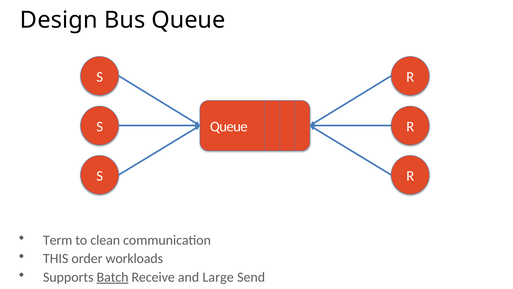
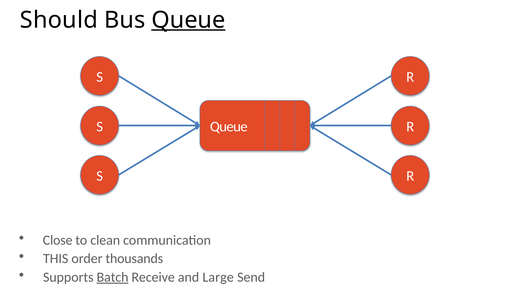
Design: Design -> Should (59, 20)
Queue underline: none -> present (188, 20)
Term: Term -> Close (58, 240)
workloads: workloads -> thousands (134, 258)
